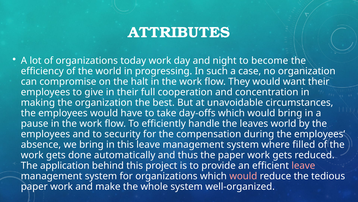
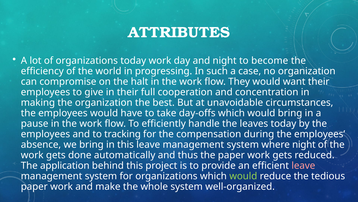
leaves world: world -> today (283, 123)
security: security -> tracking (123, 134)
where filled: filled -> night (304, 144)
would colour: pink -> light green (243, 176)
